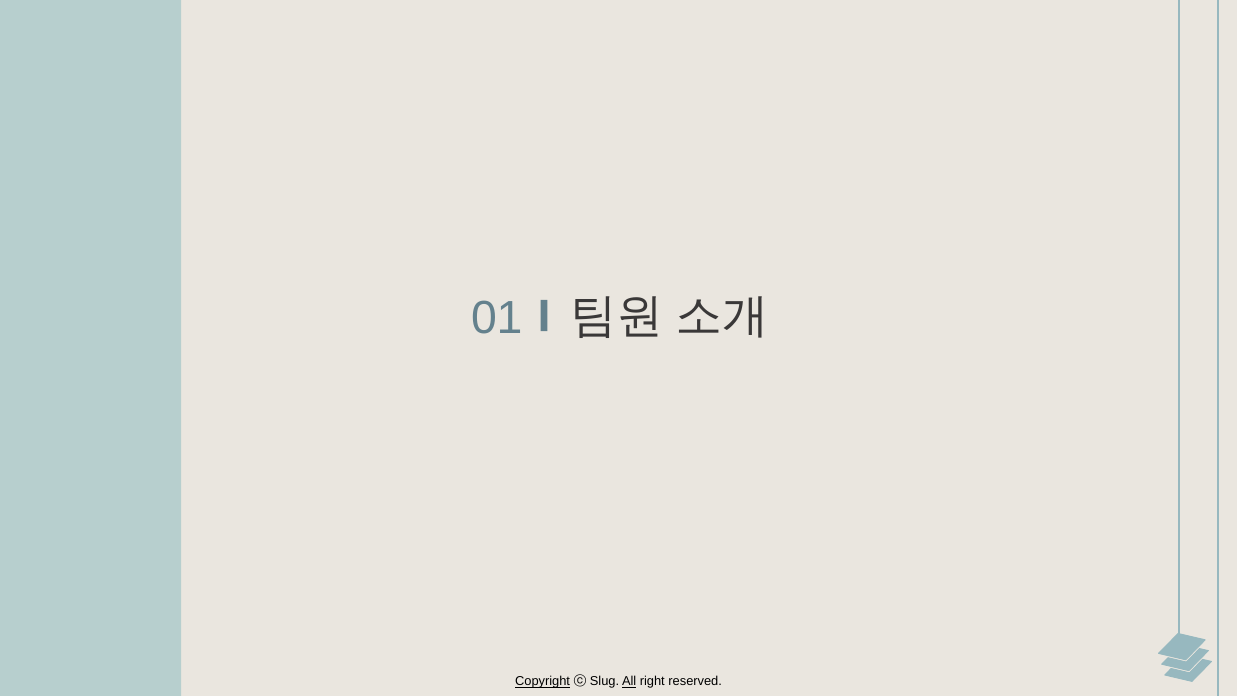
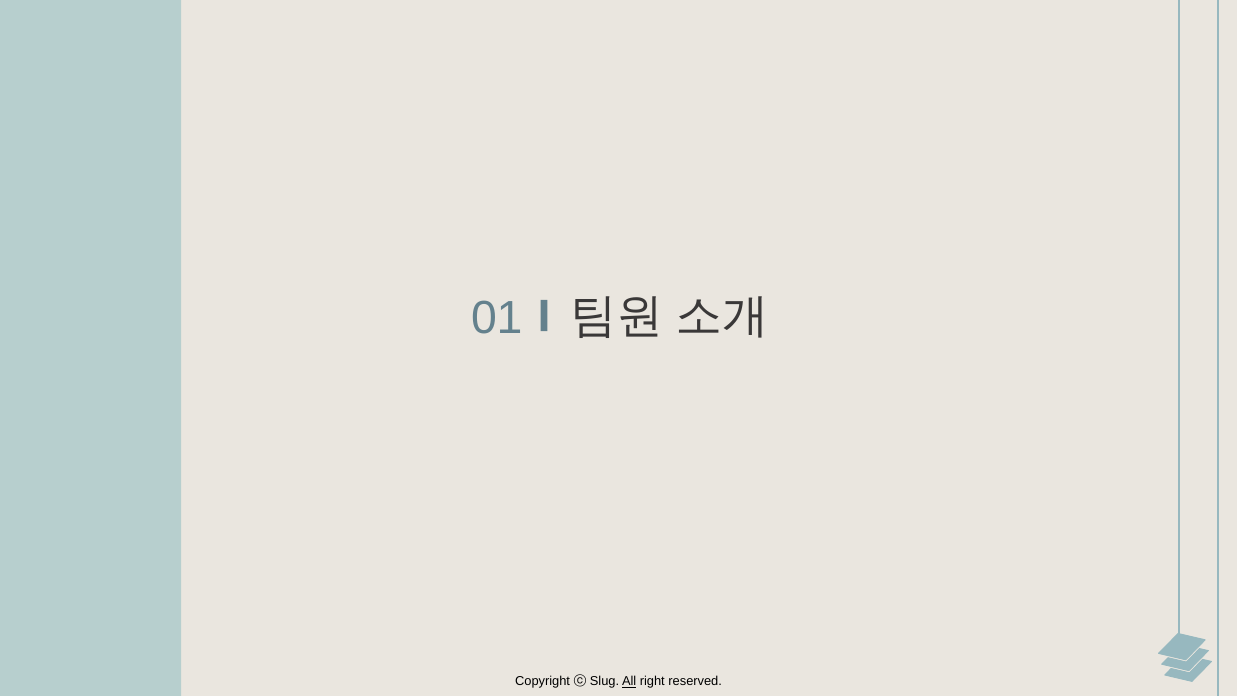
Copyright underline: present -> none (543, 681)
